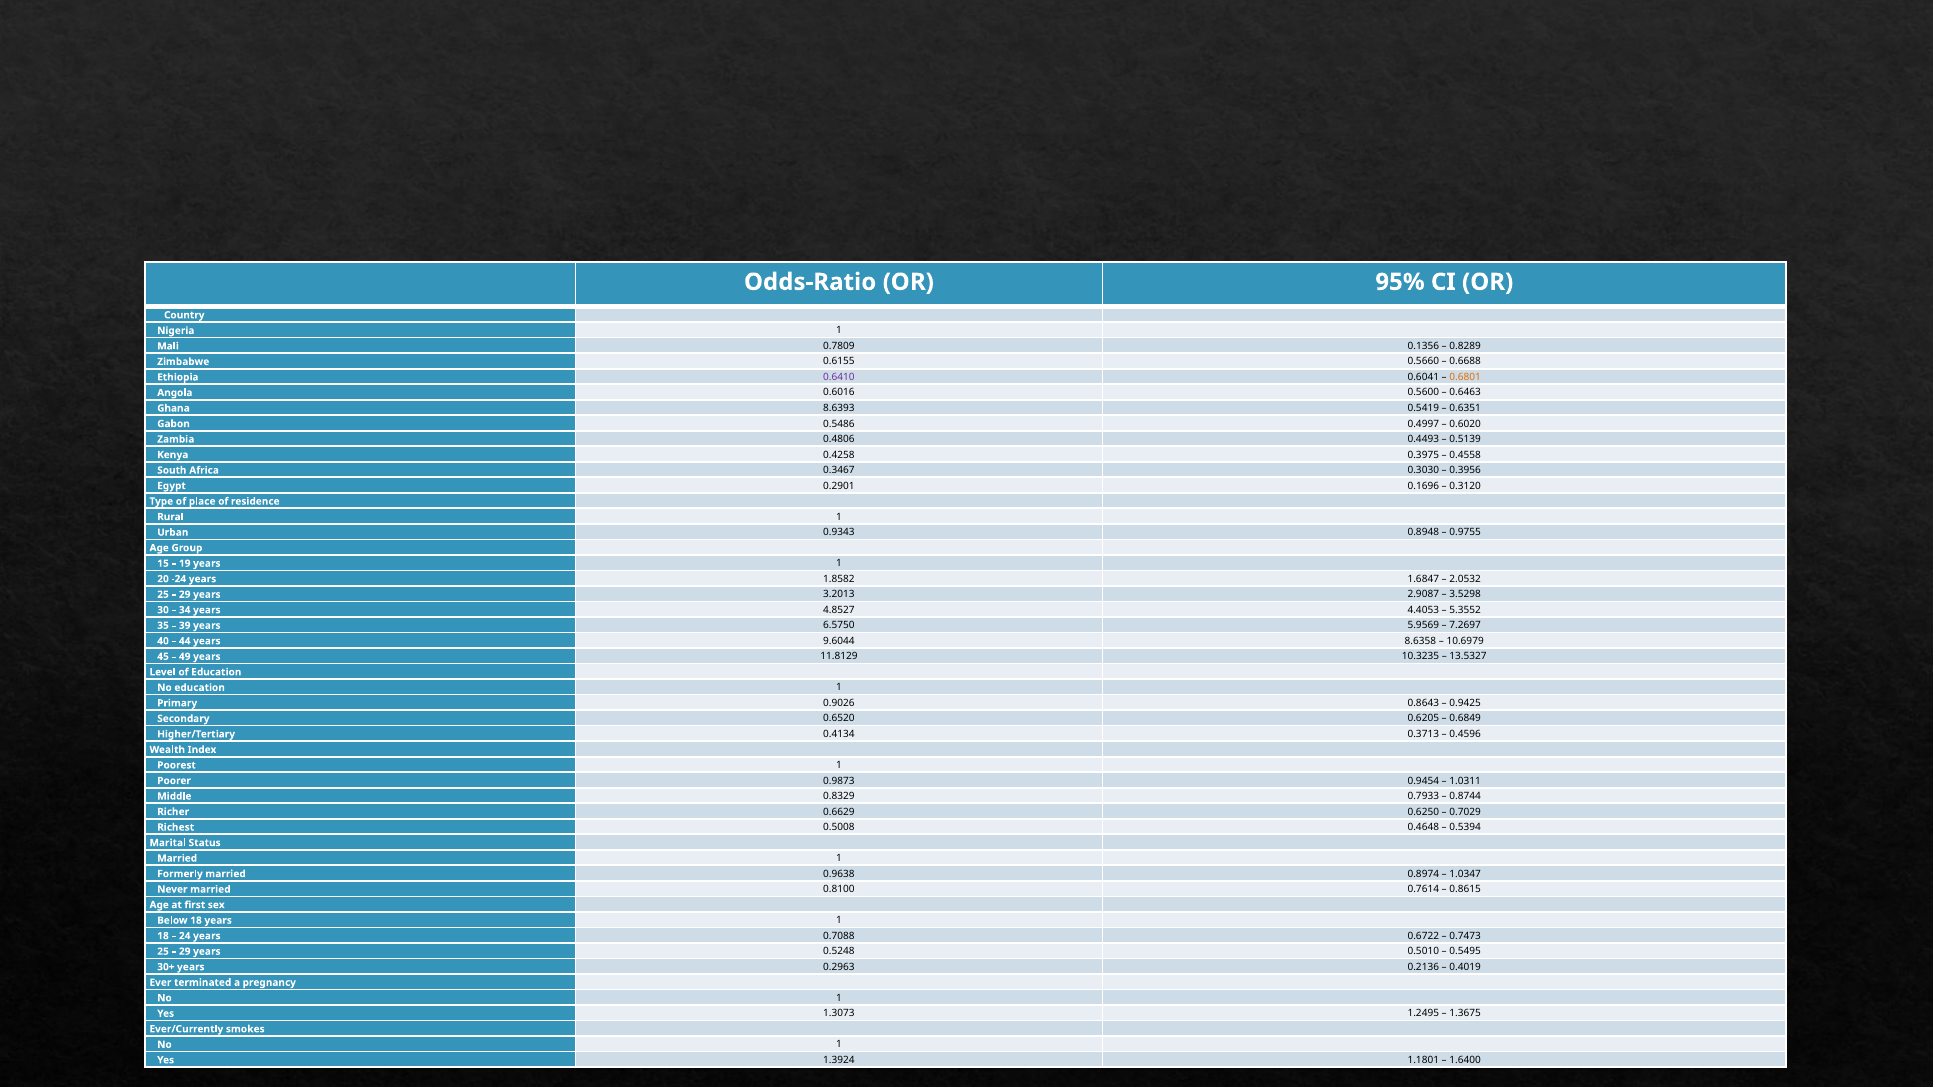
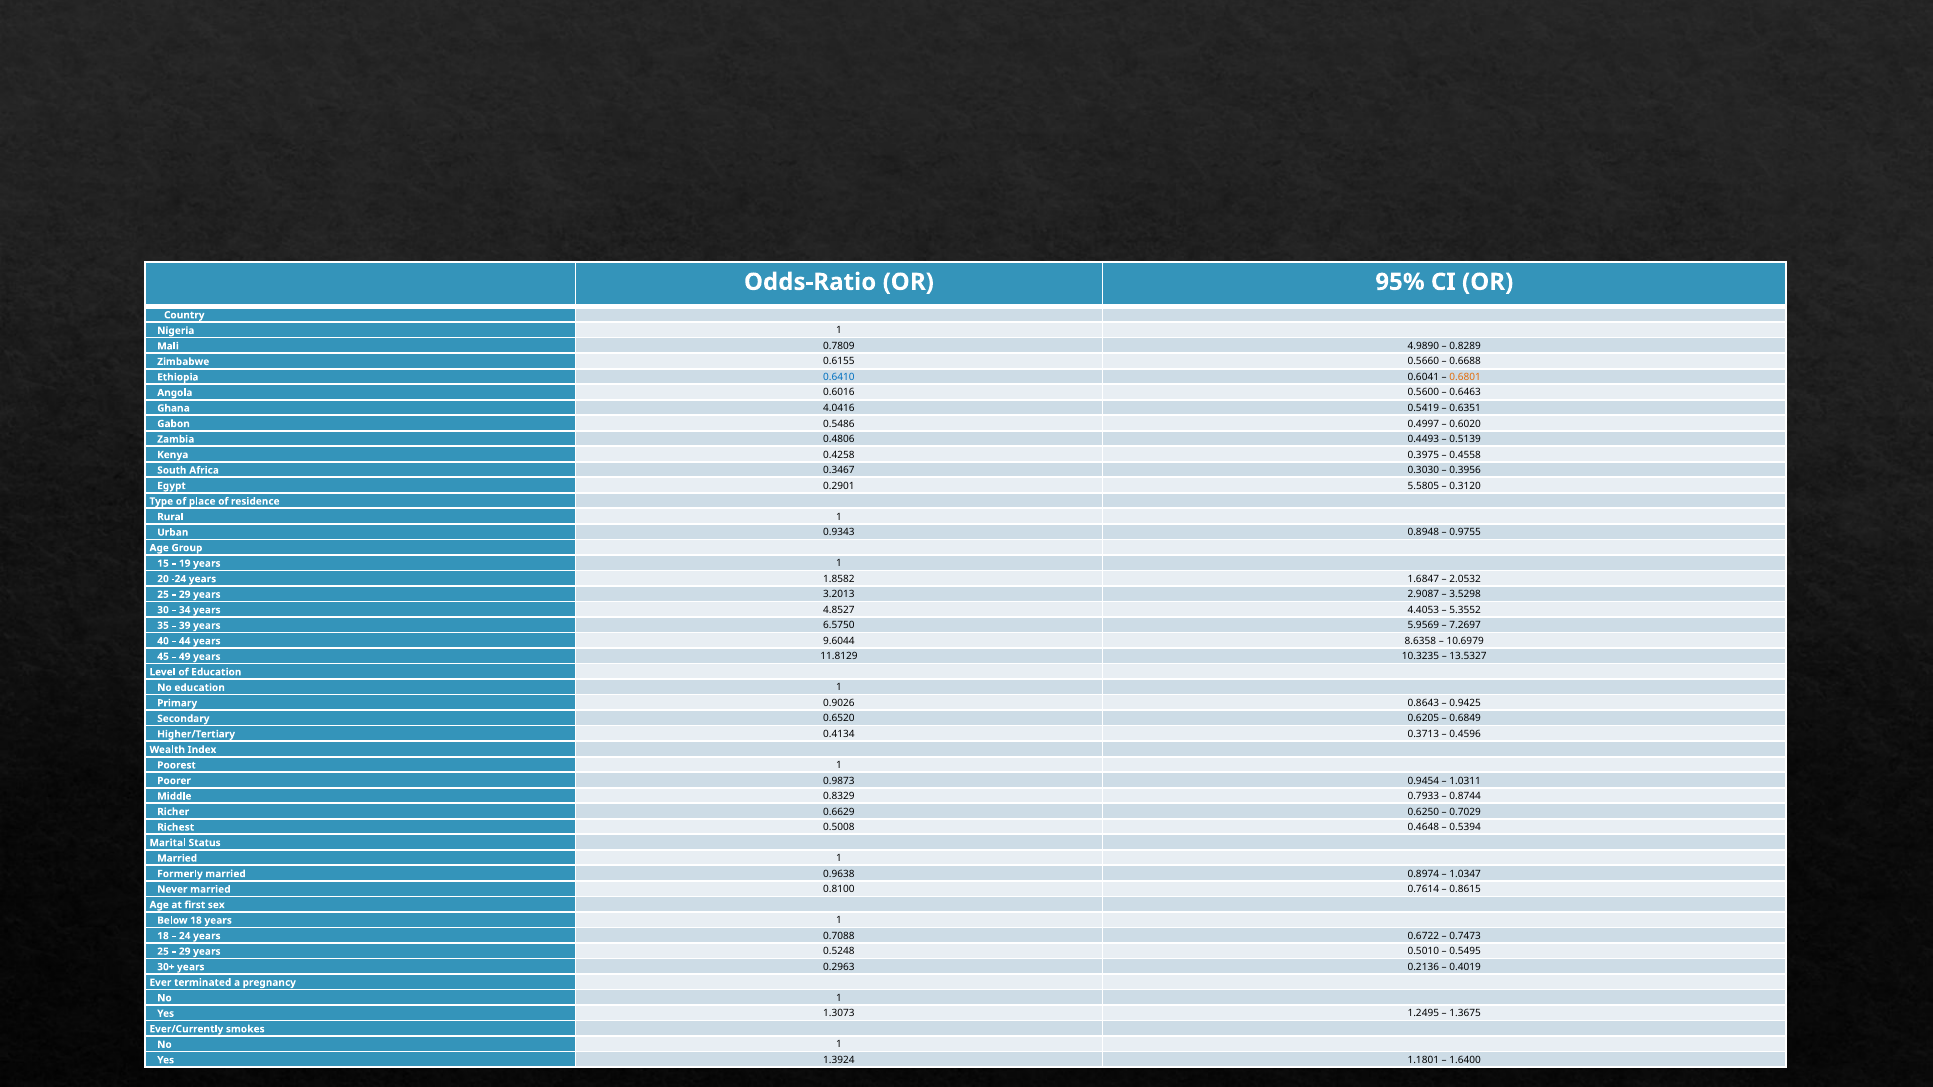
0.1356: 0.1356 -> 4.9890 (1423, 346)
0.6410 colour: purple -> blue (839, 377)
8.6393: 8.6393 -> 4.0416 (839, 408)
0.1696: 0.1696 -> 5.5805 (1423, 486)
